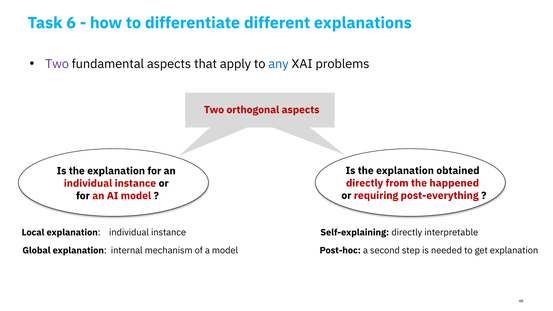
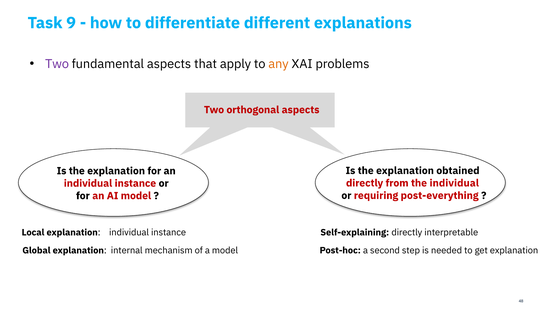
6: 6 -> 9 (71, 23)
any colour: blue -> orange (278, 64)
the happened: happened -> individual (454, 183)
